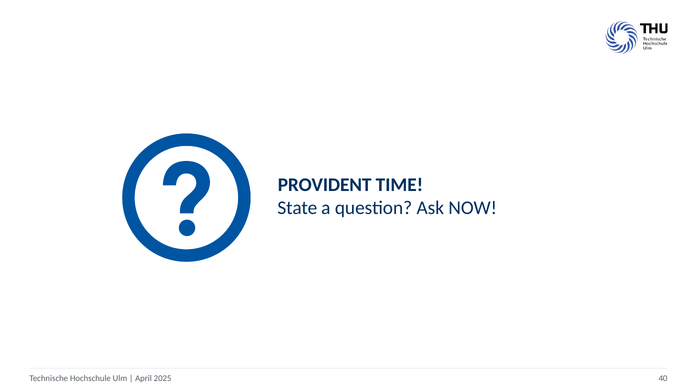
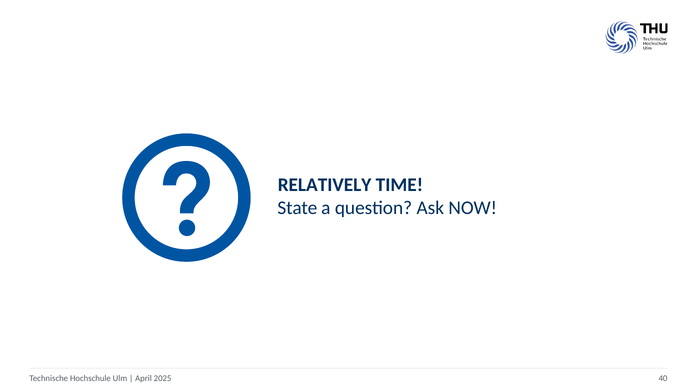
PROVIDENT: PROVIDENT -> RELATIVELY (325, 185)
